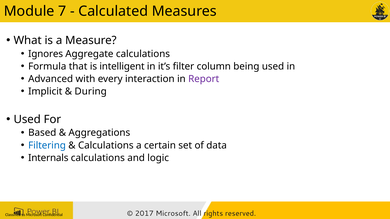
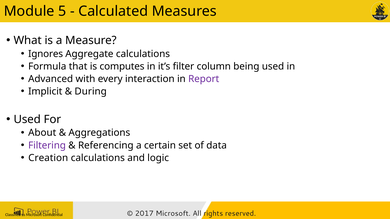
7: 7 -> 5 (62, 11)
intelligent: intelligent -> computes (122, 66)
Based: Based -> About (42, 133)
Filtering colour: blue -> purple (47, 146)
Calculations: Calculations -> Referencing (106, 146)
Internals: Internals -> Creation (48, 158)
